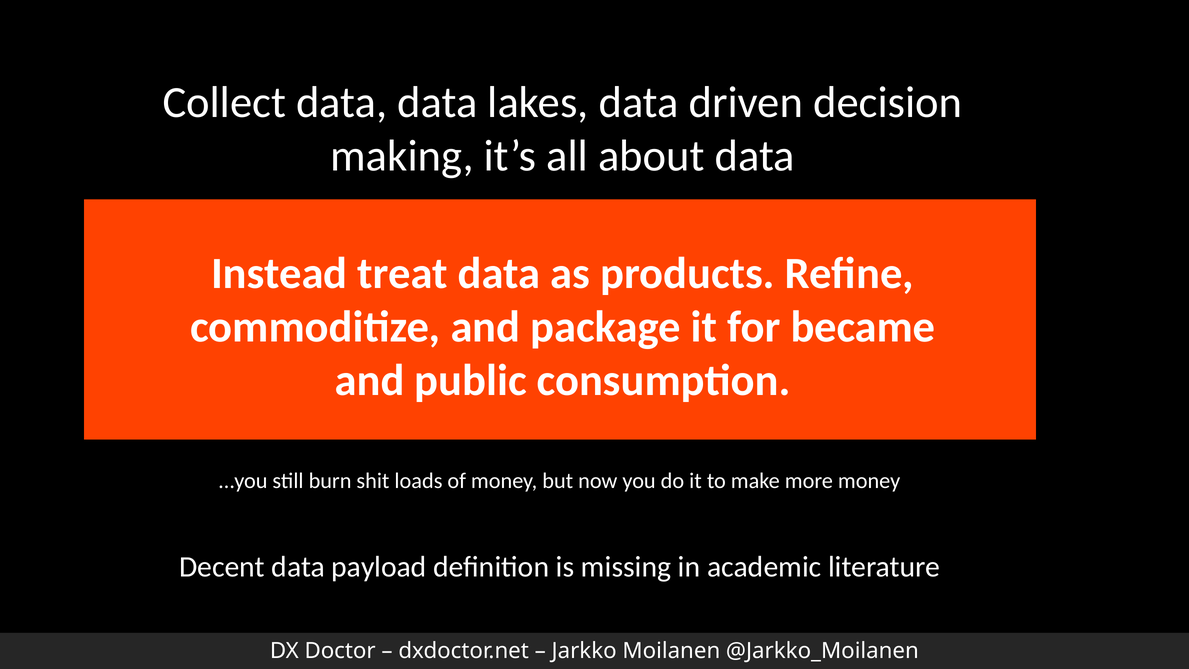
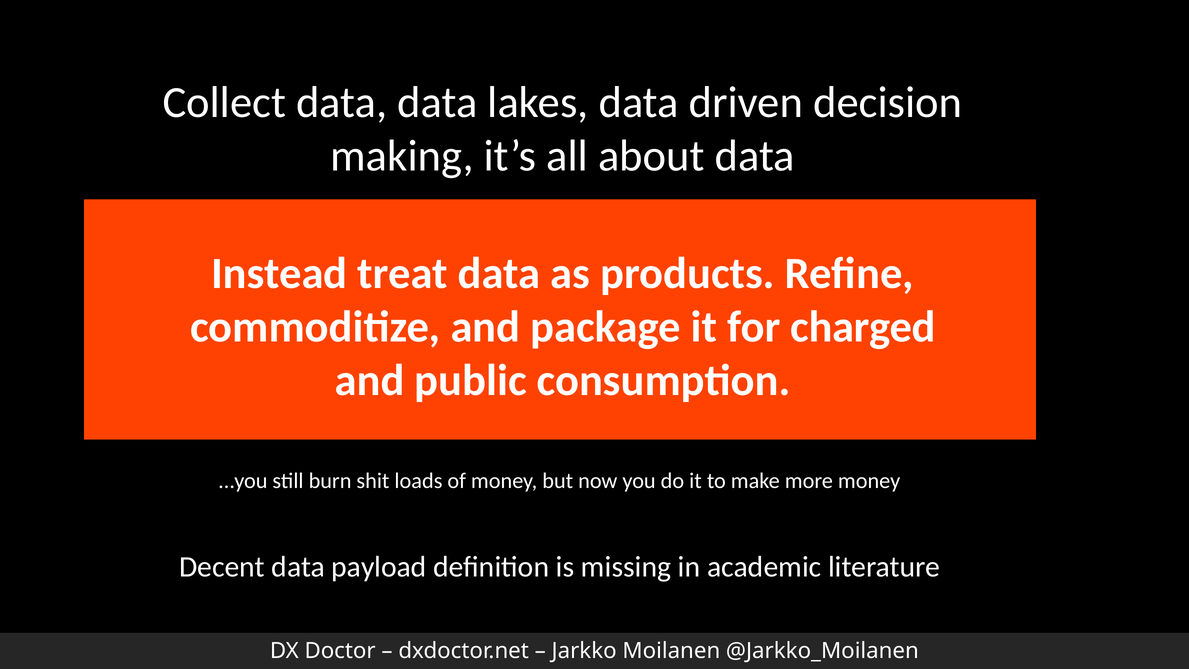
became: became -> charged (863, 327)
